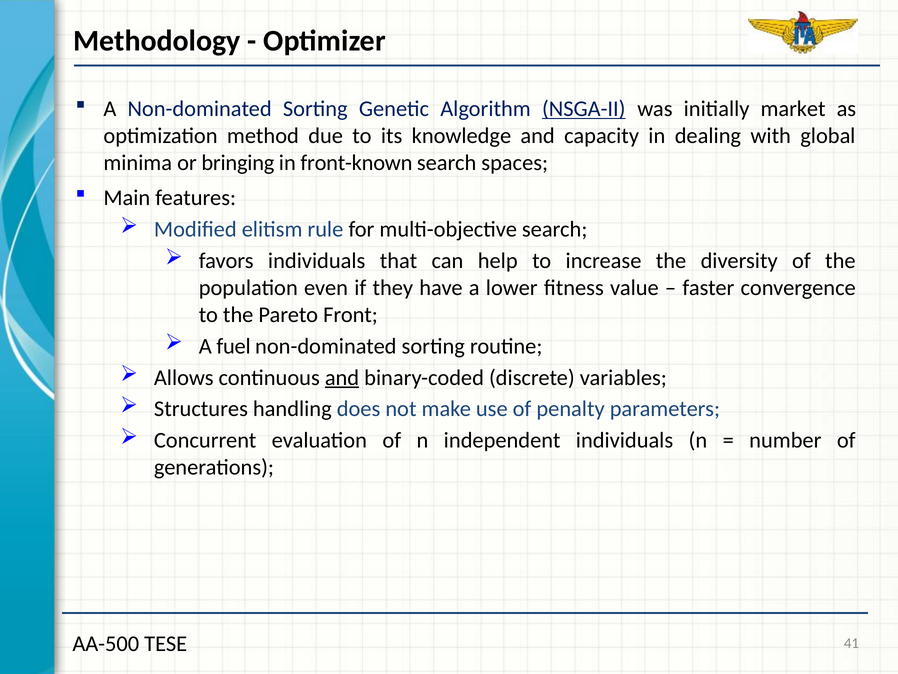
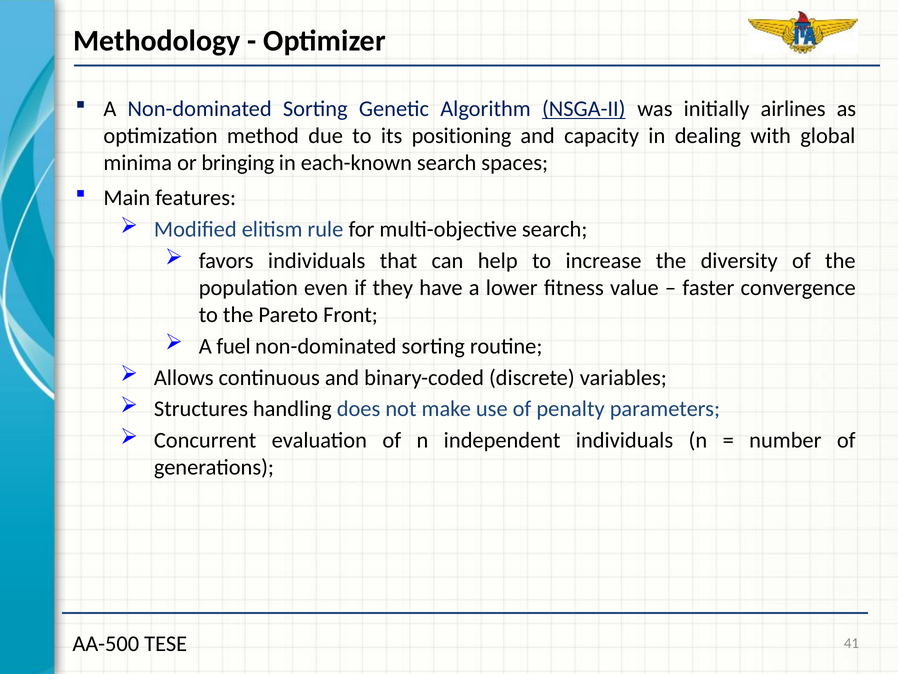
market: market -> airlines (793, 109)
knowledge: knowledge -> positioning (462, 136)
front-known: front-known -> each-known (356, 163)
and underline: present -> none (342, 377)
